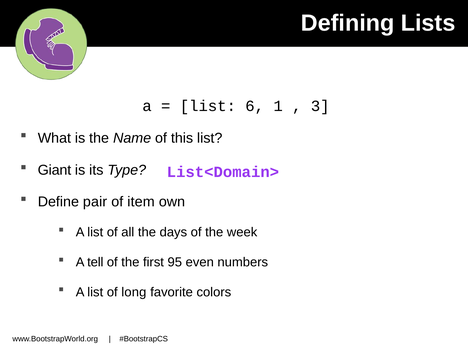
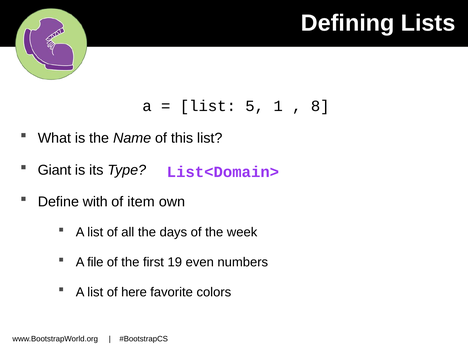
6: 6 -> 5 (255, 106)
3: 3 -> 8 (320, 106)
pair: pair -> with (95, 202)
tell: tell -> file (95, 262)
95: 95 -> 19 (175, 262)
long: long -> here (134, 292)
